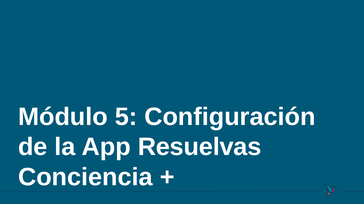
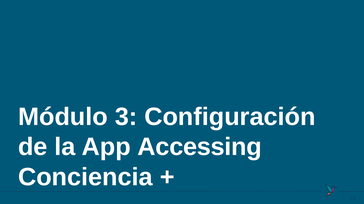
5: 5 -> 3 (126, 117)
Resuelvas: Resuelvas -> Accessing (200, 147)
